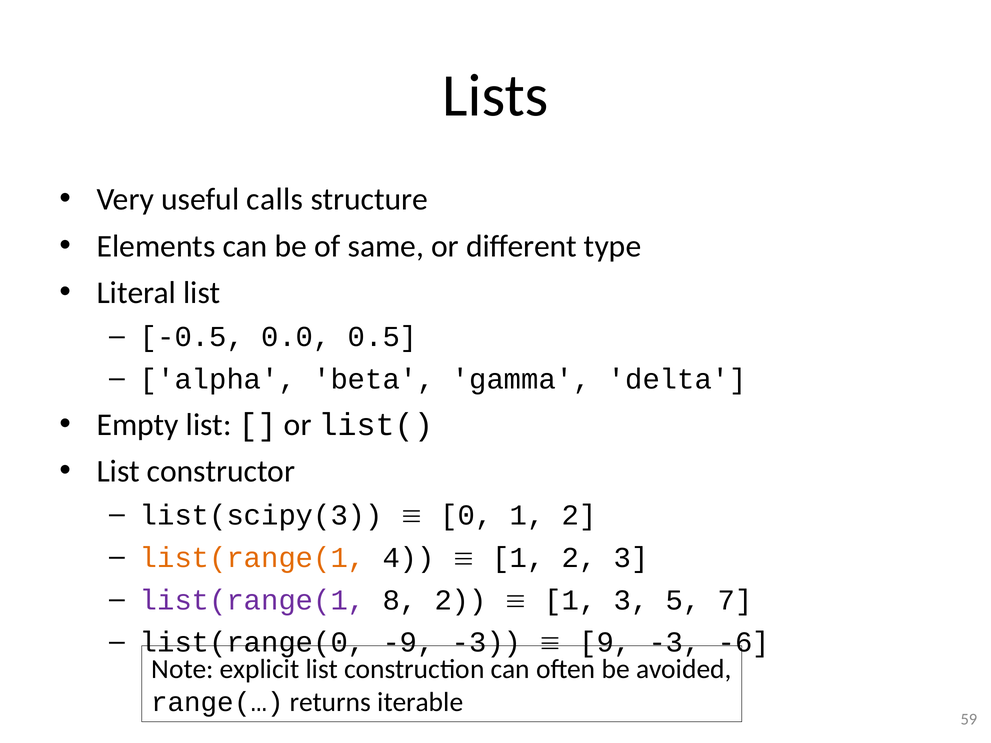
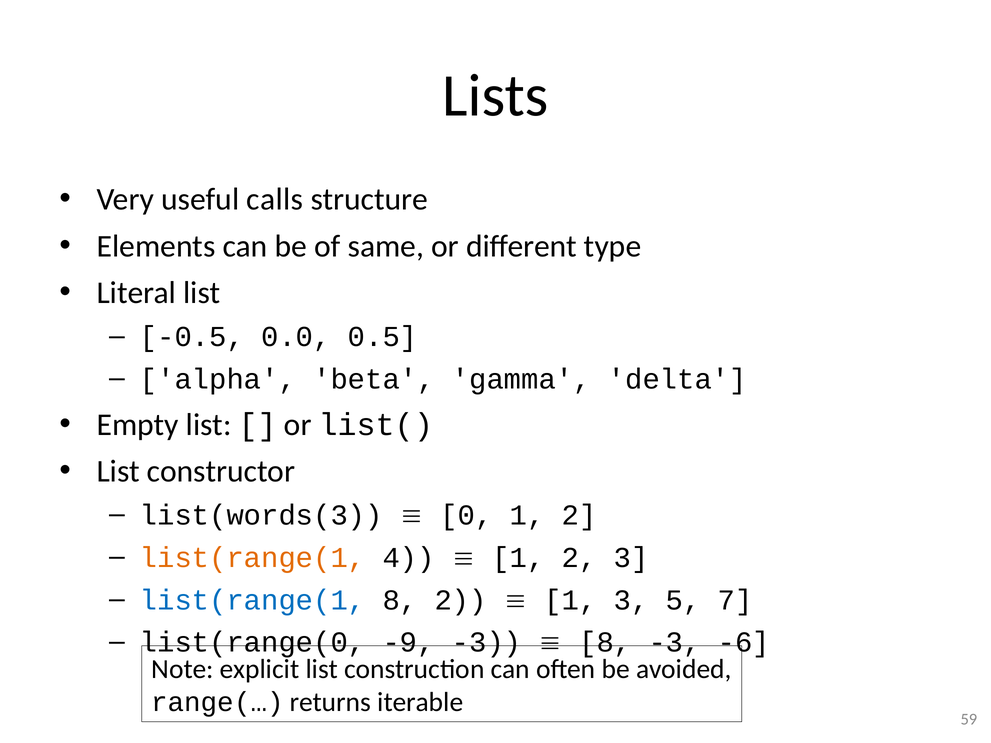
list(scipy(3: list(scipy(3 -> list(words(3 (261, 515)
list(range(1 colour: purple -> blue (253, 600)
9: 9 -> 8 (605, 643)
